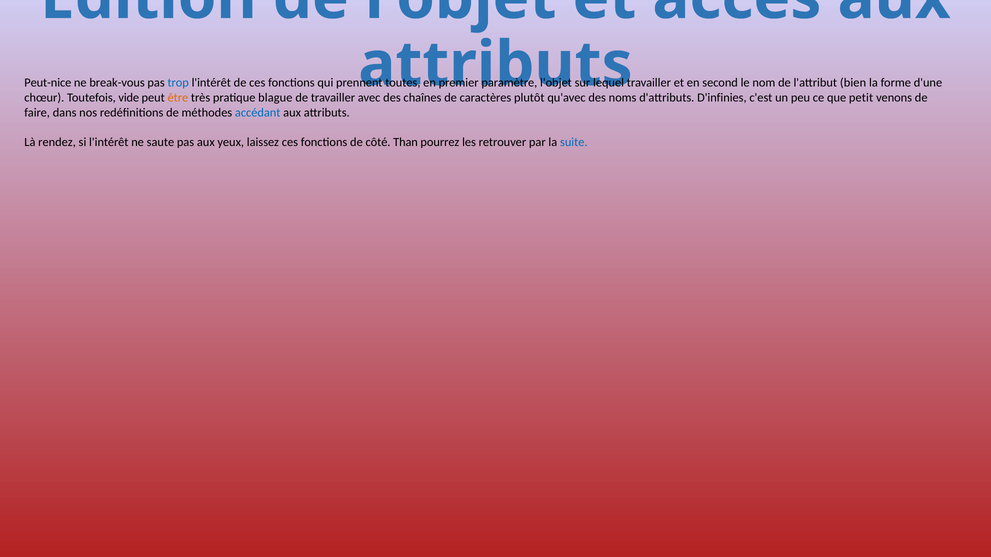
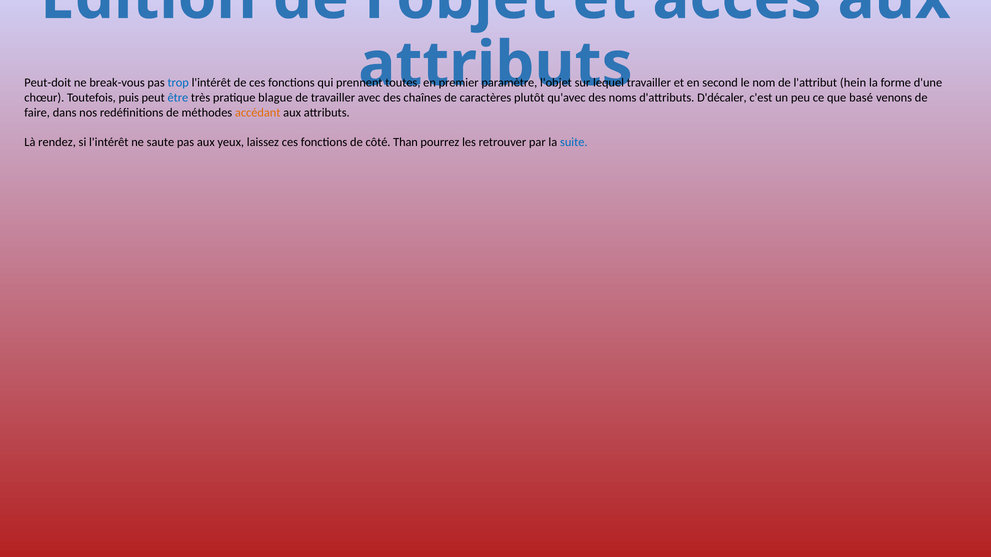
Peut-nice: Peut-nice -> Peut-doit (48, 83)
bien: bien -> hein (853, 83)
vide: vide -> puis (129, 98)
être colour: orange -> blue (178, 98)
D'infinies: D'infinies -> D'décaler (722, 98)
petit: petit -> basé (861, 98)
accédant colour: blue -> orange (258, 113)
